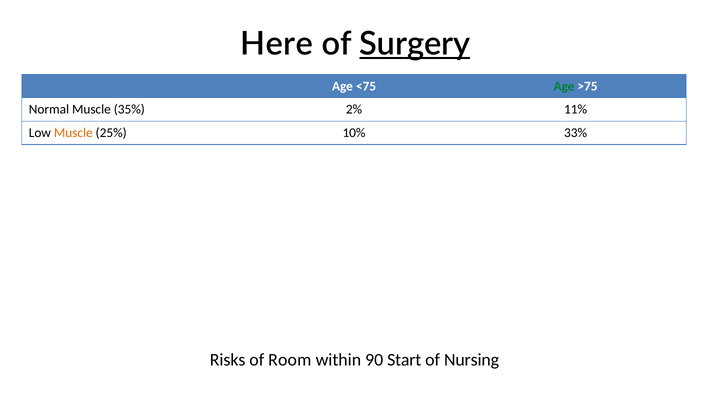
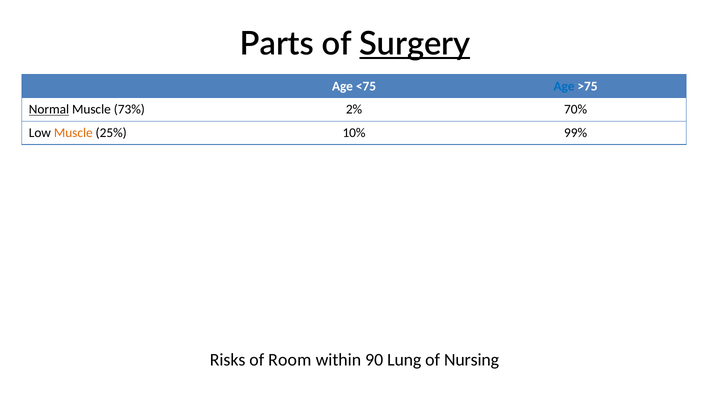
Here: Here -> Parts (277, 44)
Age colour: green -> blue (564, 86)
Normal underline: none -> present (49, 109)
35%: 35% -> 73% (129, 109)
11%: 11% -> 70% (576, 109)
33%: 33% -> 99% (576, 133)
Start: Start -> Lung (404, 360)
